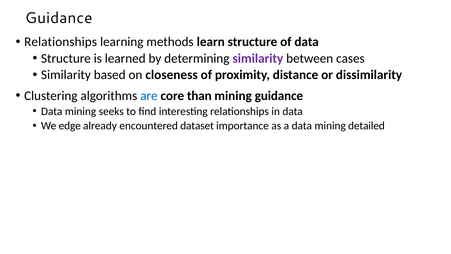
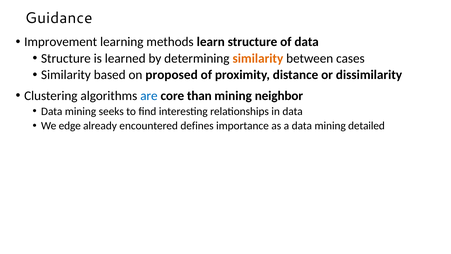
Relationships: Relationships -> Improvement (61, 42)
similarity colour: purple -> orange (258, 58)
closeness: closeness -> proposed (172, 75)
mining guidance: guidance -> neighbor (279, 96)
dataset: dataset -> defines (197, 126)
